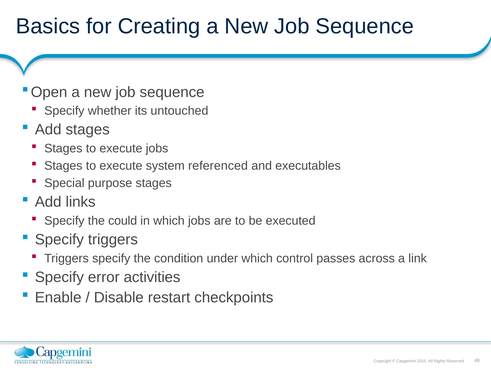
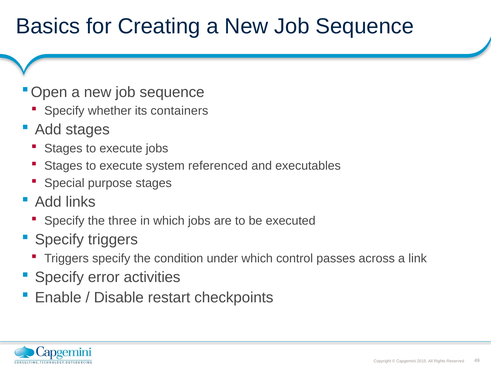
untouched: untouched -> containers (179, 111)
could: could -> three (123, 221)
